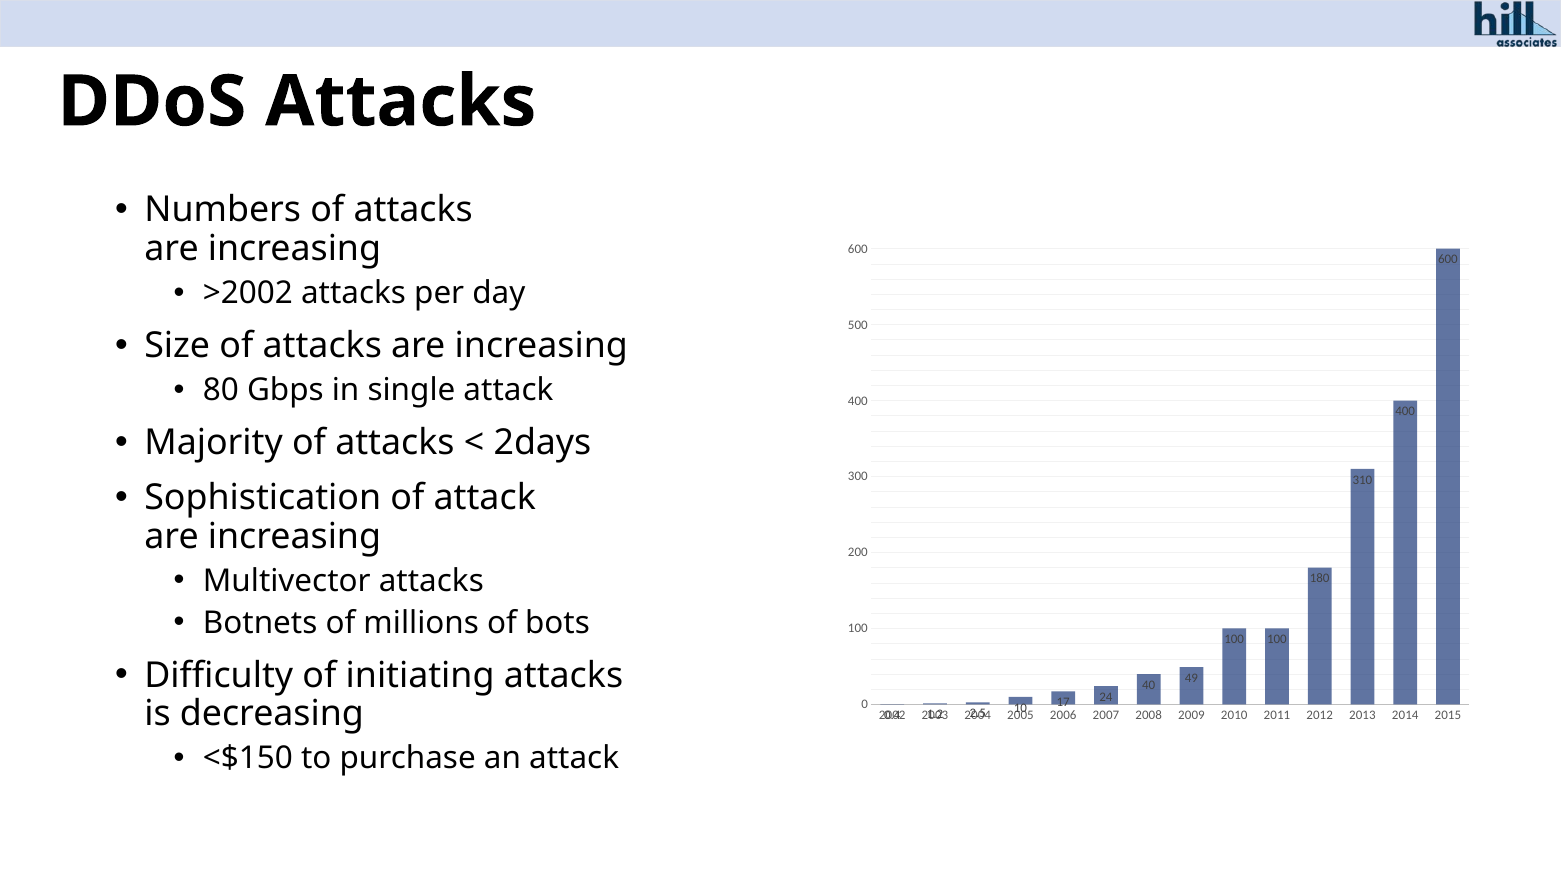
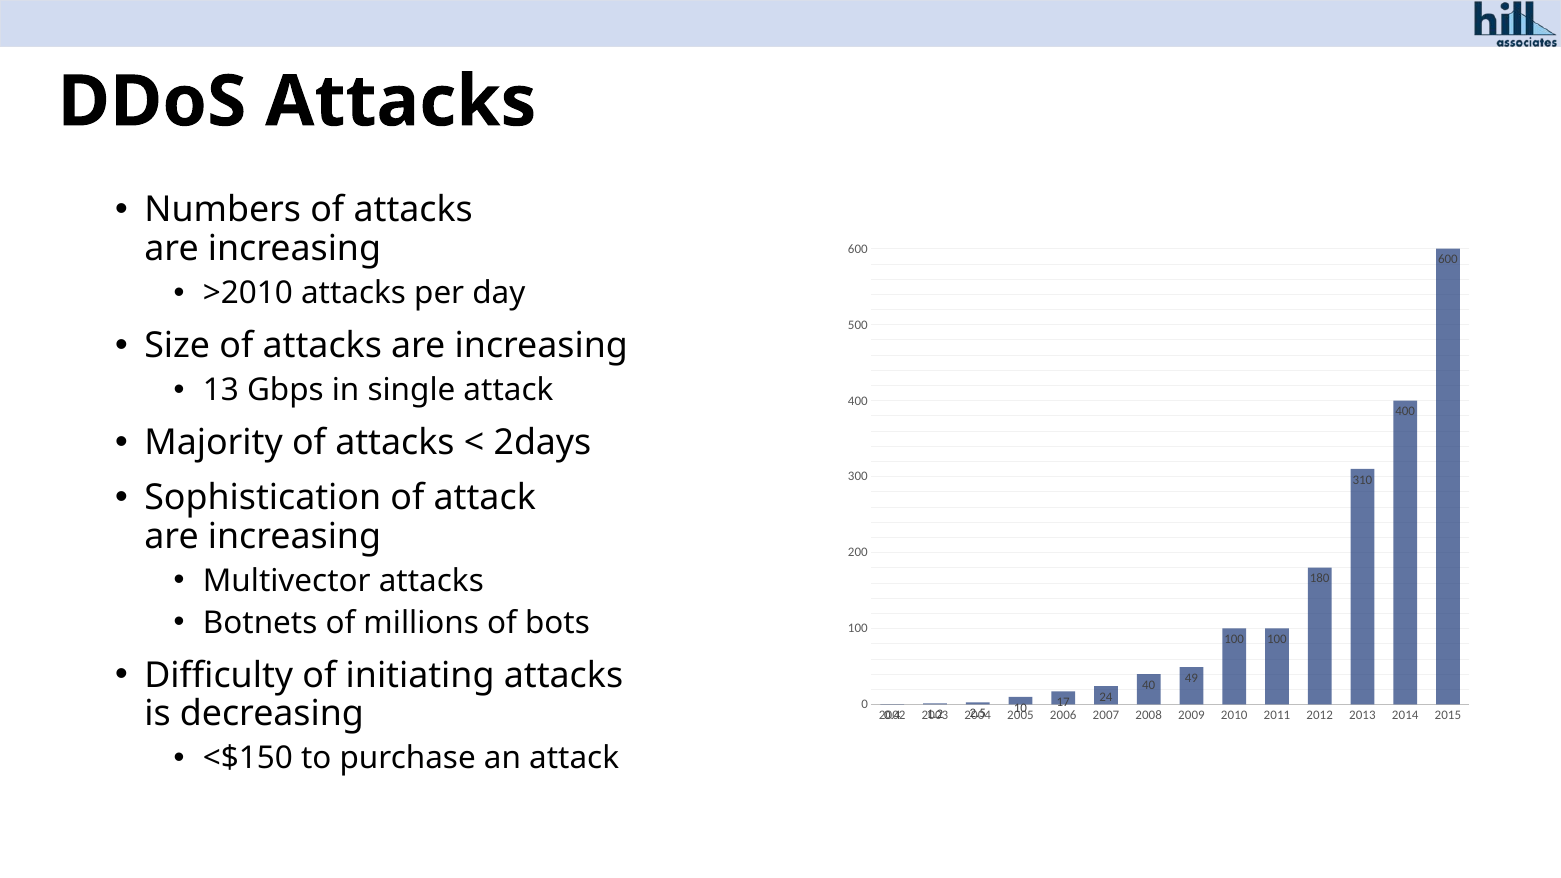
>2002: >2002 -> >2010 (248, 293)
80: 80 -> 13 (221, 390)
